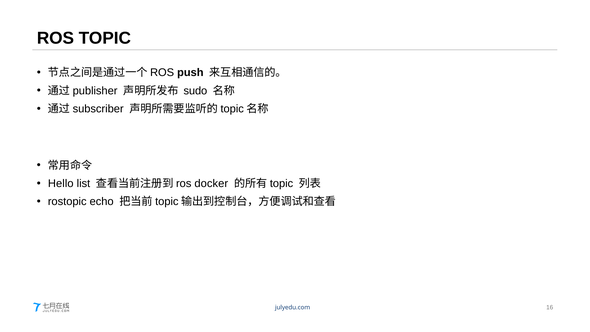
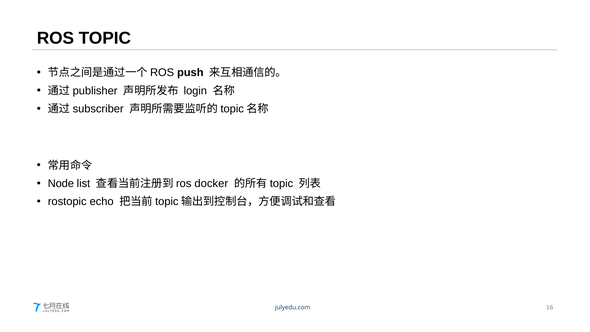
sudo: sudo -> login (195, 91)
Hello: Hello -> Node (61, 183)
